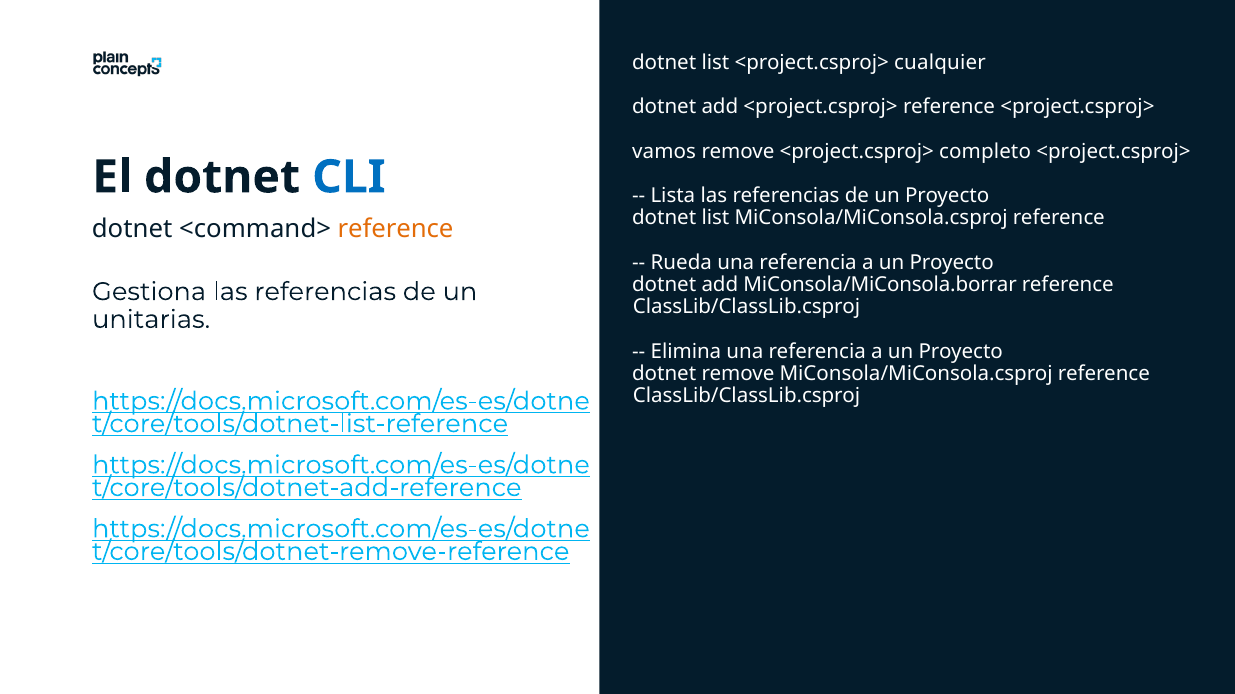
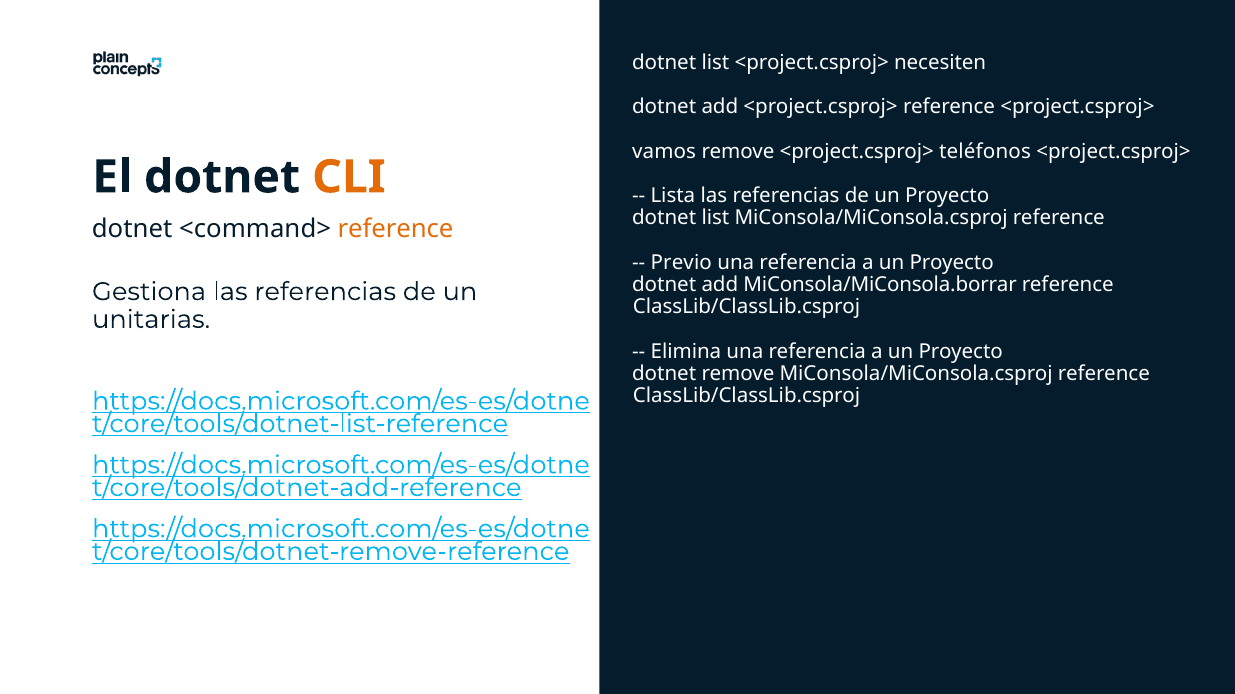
cualquier: cualquier -> necesiten (940, 63)
completo: completo -> teléfonos (985, 152)
CLI colour: blue -> orange (349, 177)
Rueda: Rueda -> Previo (681, 263)
